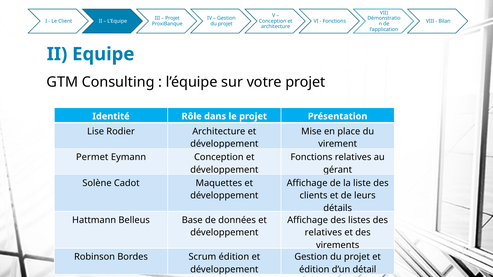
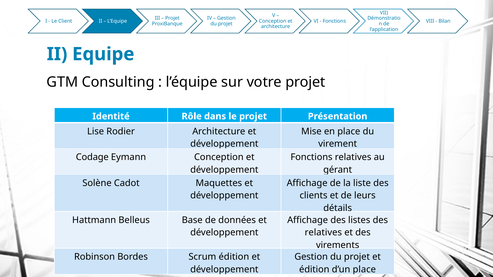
Permet: Permet -> Codage (92, 157)
d’un détail: détail -> place (364, 270)
